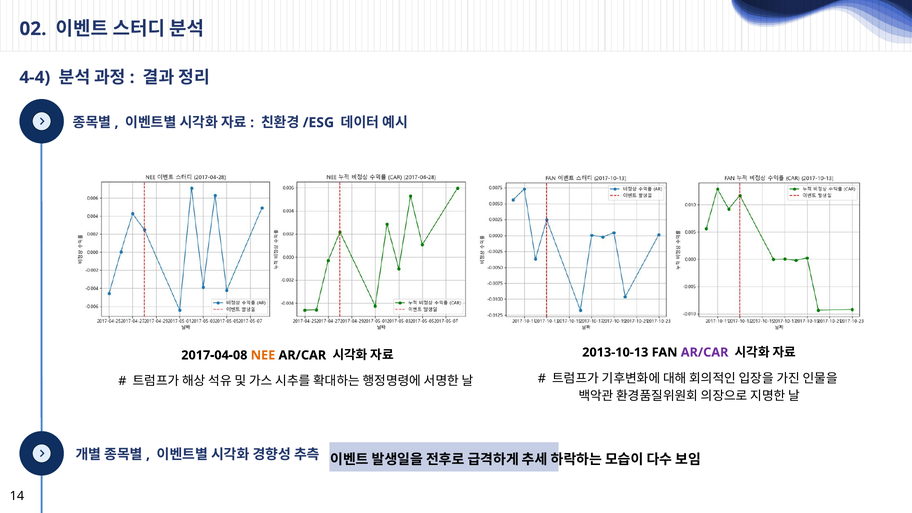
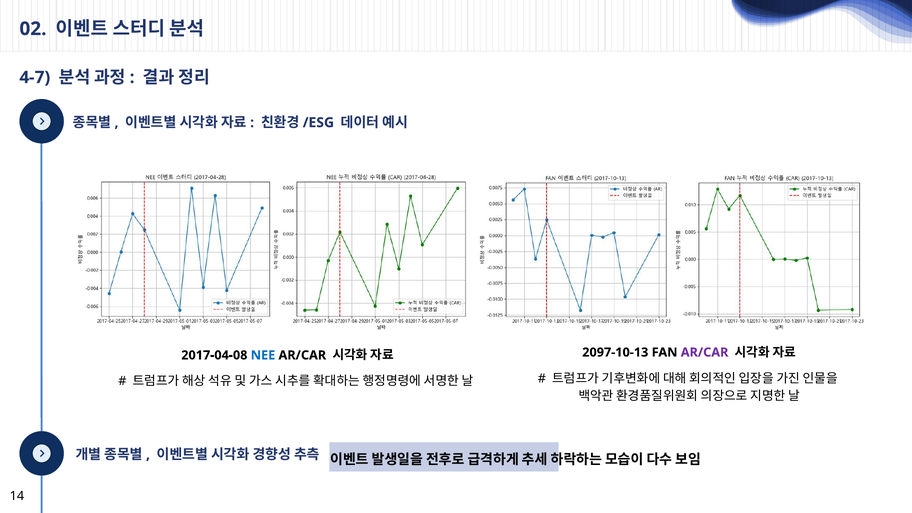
4-4: 4-4 -> 4-7 (35, 77)
2013-10-13: 2013-10-13 -> 2097-10-13 (615, 352)
NEE colour: orange -> blue (263, 355)
